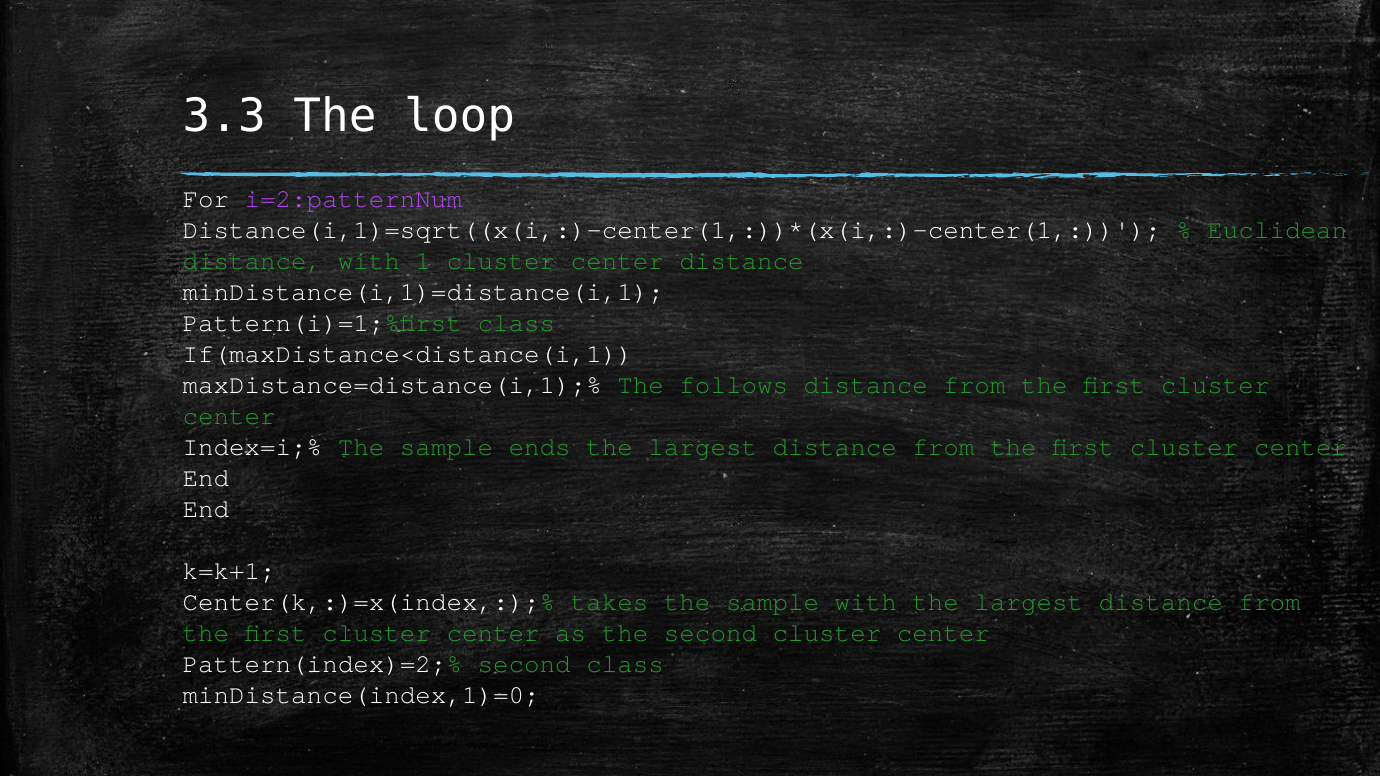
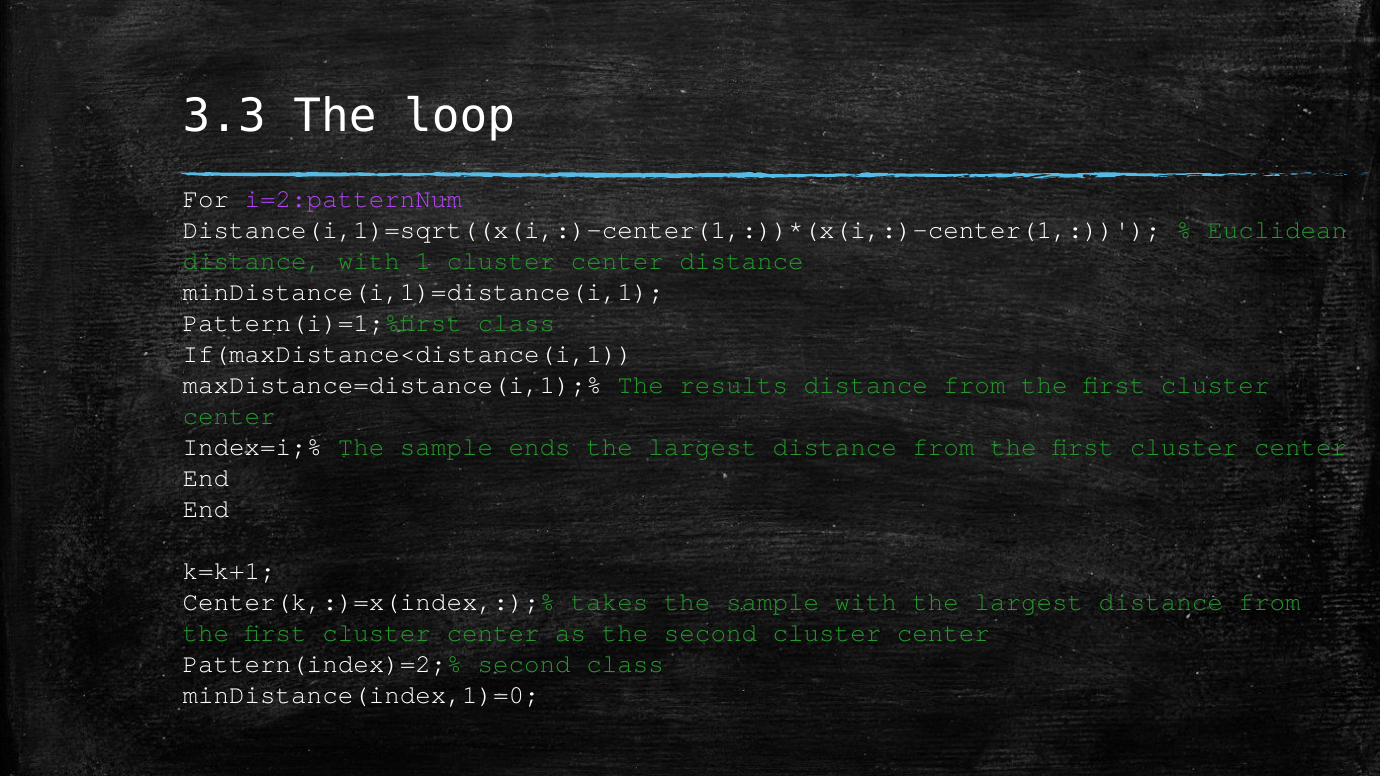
follows: follows -> results (734, 385)
